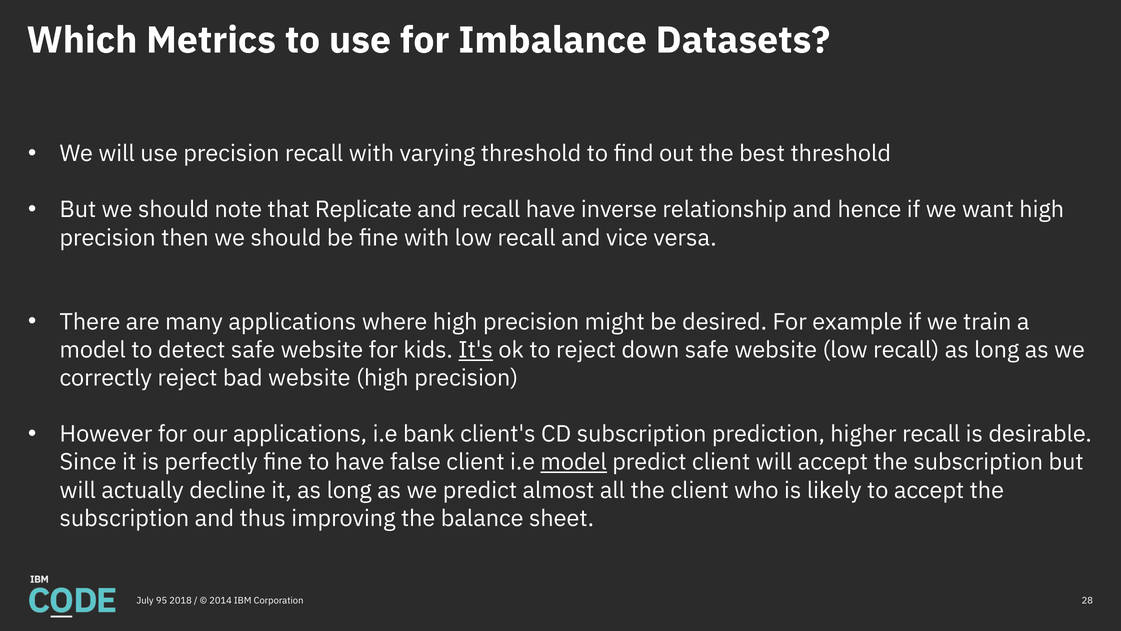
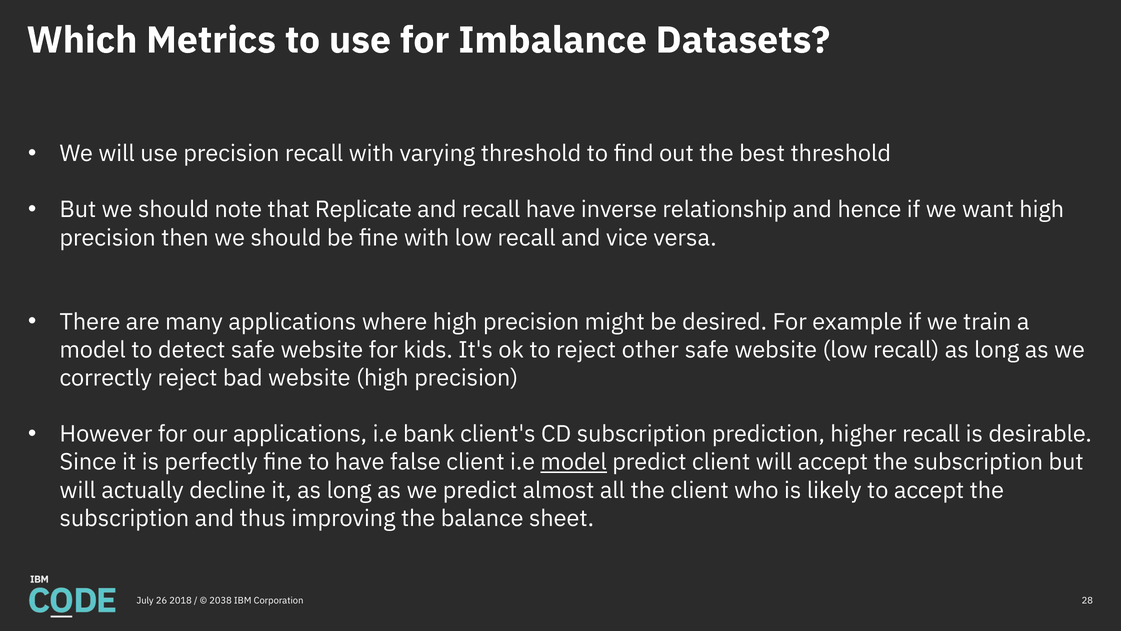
It's underline: present -> none (476, 350)
down: down -> other (650, 350)
95: 95 -> 26 (162, 600)
2014: 2014 -> 2038 (221, 600)
